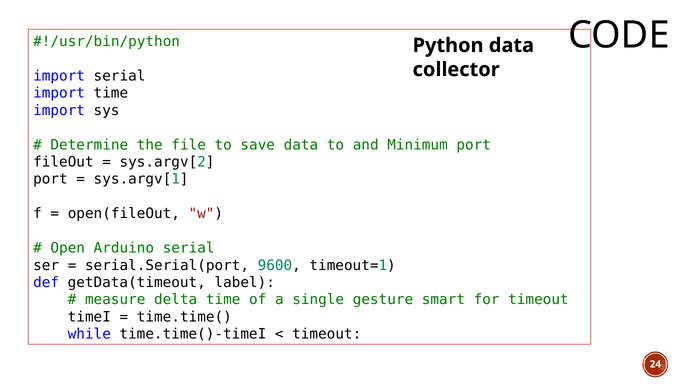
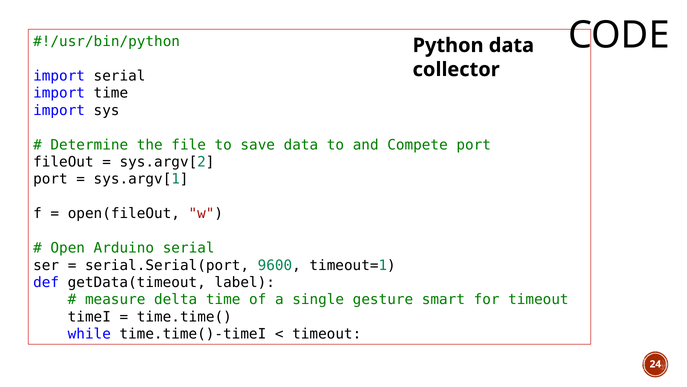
Minimum: Minimum -> Compete (418, 145)
